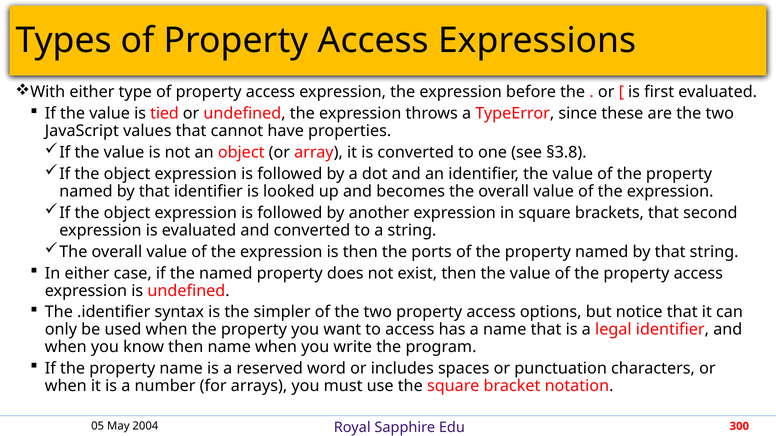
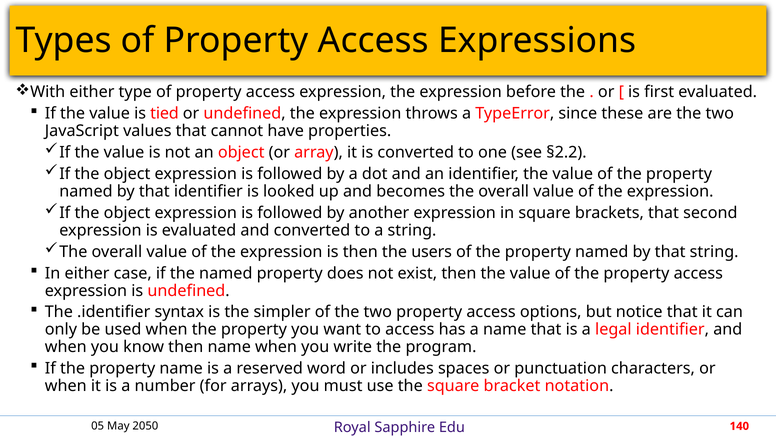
§3.8: §3.8 -> §2.2 (566, 153)
ports: ports -> users (432, 252)
2004: 2004 -> 2050 (145, 427)
300: 300 -> 140 (739, 427)
